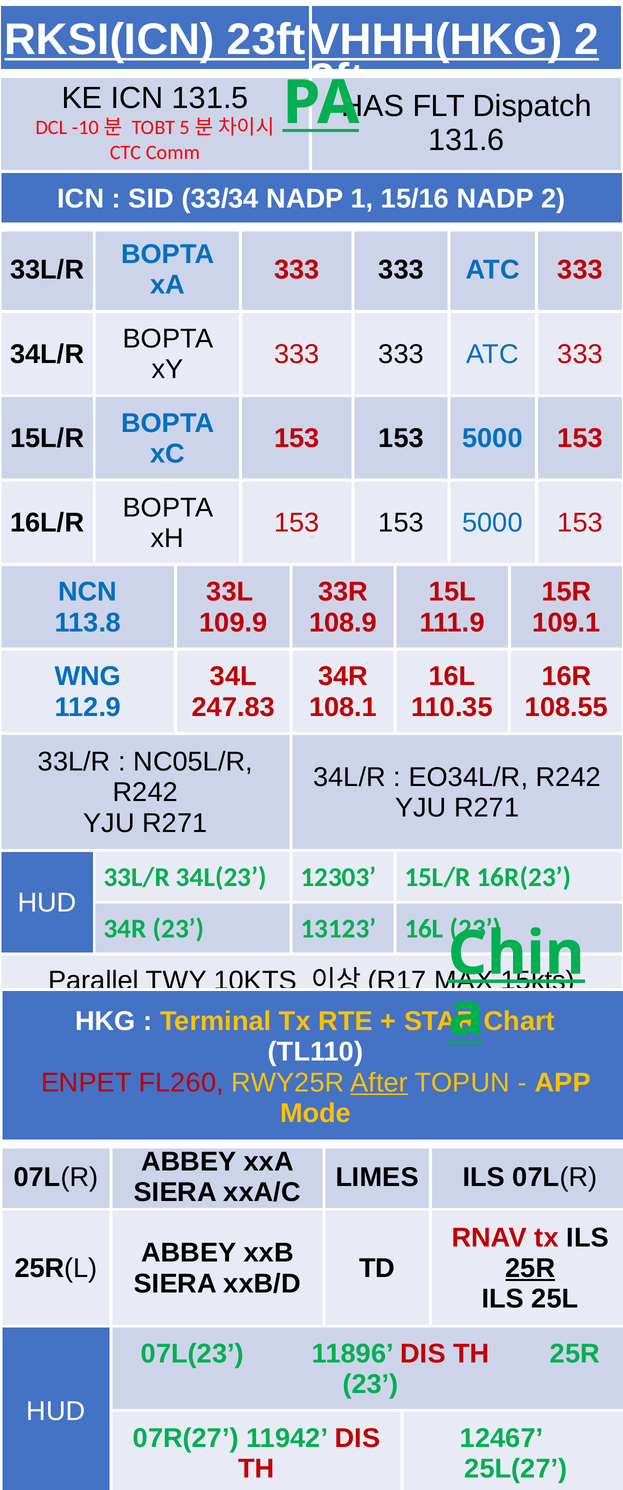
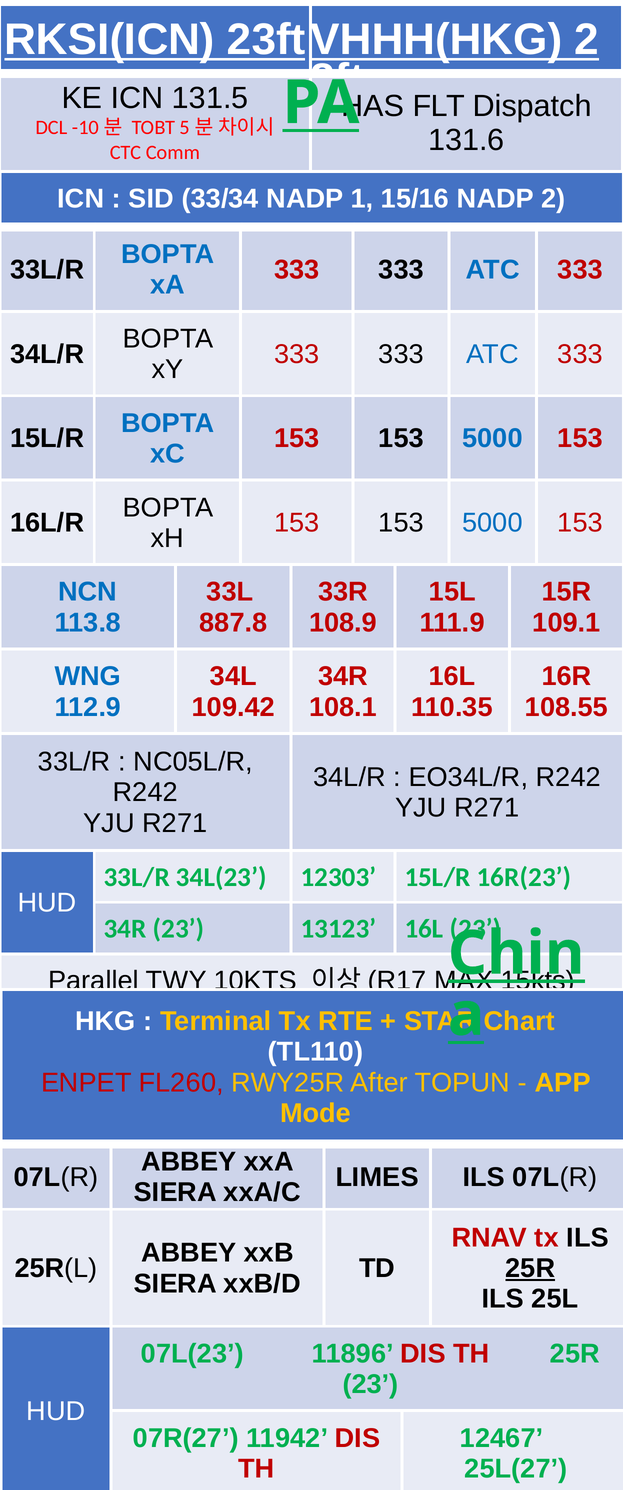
109.9: 109.9 -> 887.8 (233, 623)
247.83: 247.83 -> 109.42 (233, 707)
After underline: present -> none (379, 1083)
